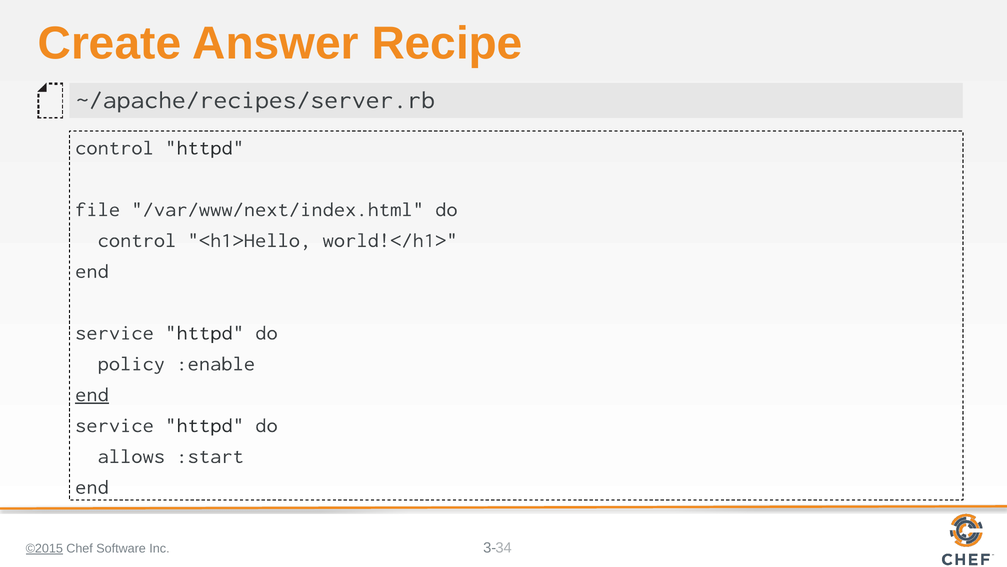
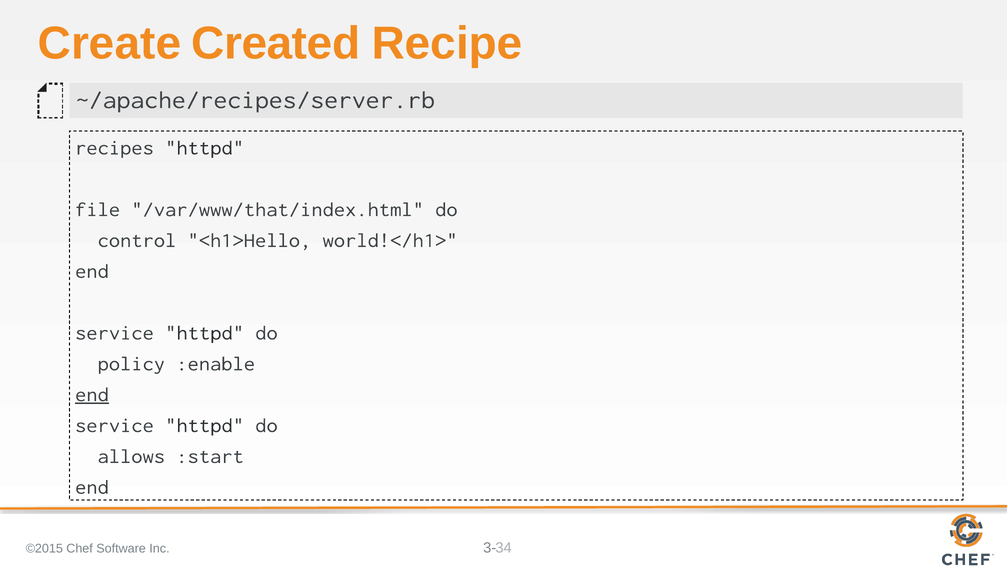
Answer: Answer -> Created (276, 44)
control: control -> recipes (114, 147)
/var/www/next/index.html: /var/www/next/index.html -> /var/www/that/index.html (278, 209)
©2015 underline: present -> none (44, 548)
